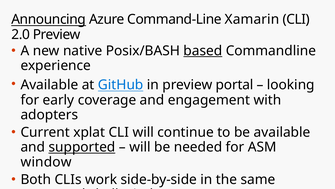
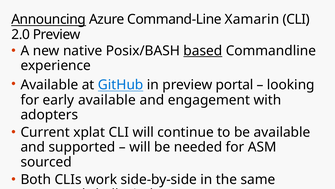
early coverage: coverage -> available (107, 100)
supported underline: present -> none (82, 147)
window: window -> sourced (46, 162)
